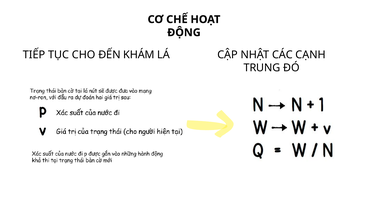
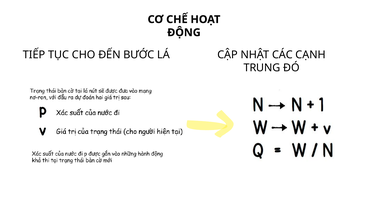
KHÁM: KHÁM -> BƯỚC (139, 55)
